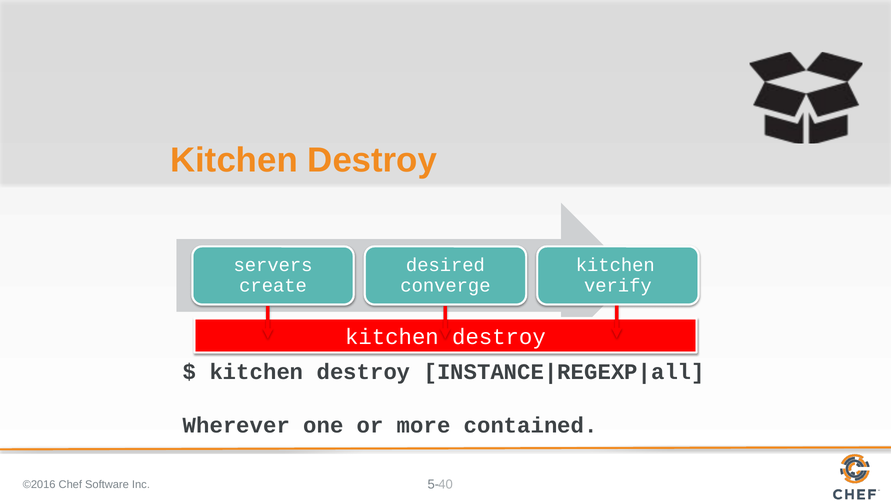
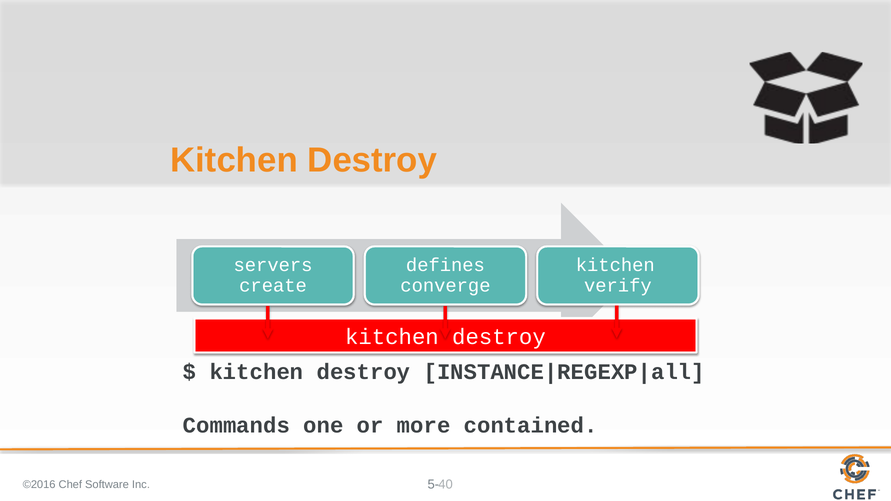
desired: desired -> defines (445, 265)
Wherever: Wherever -> Commands (236, 426)
